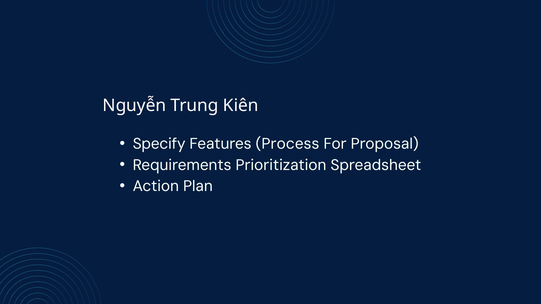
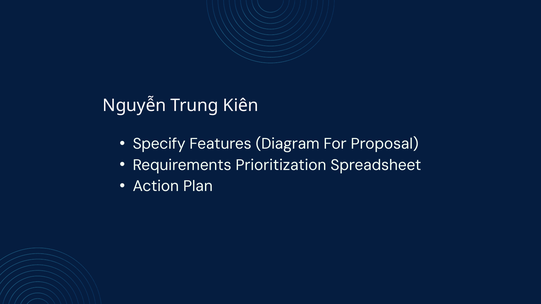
Process: Process -> Diagram (288, 144)
